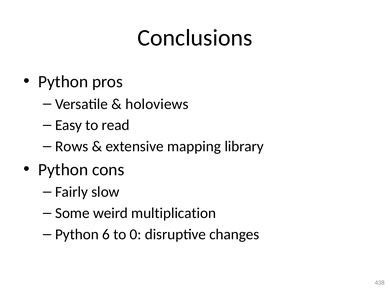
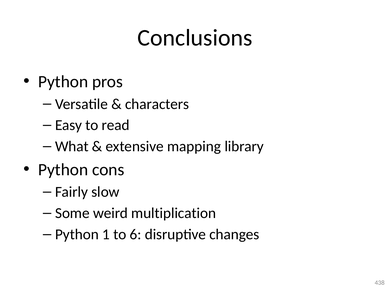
holoviews: holoviews -> characters (157, 104)
Rows: Rows -> What (72, 147)
6: 6 -> 1 (106, 235)
0: 0 -> 6 (136, 235)
